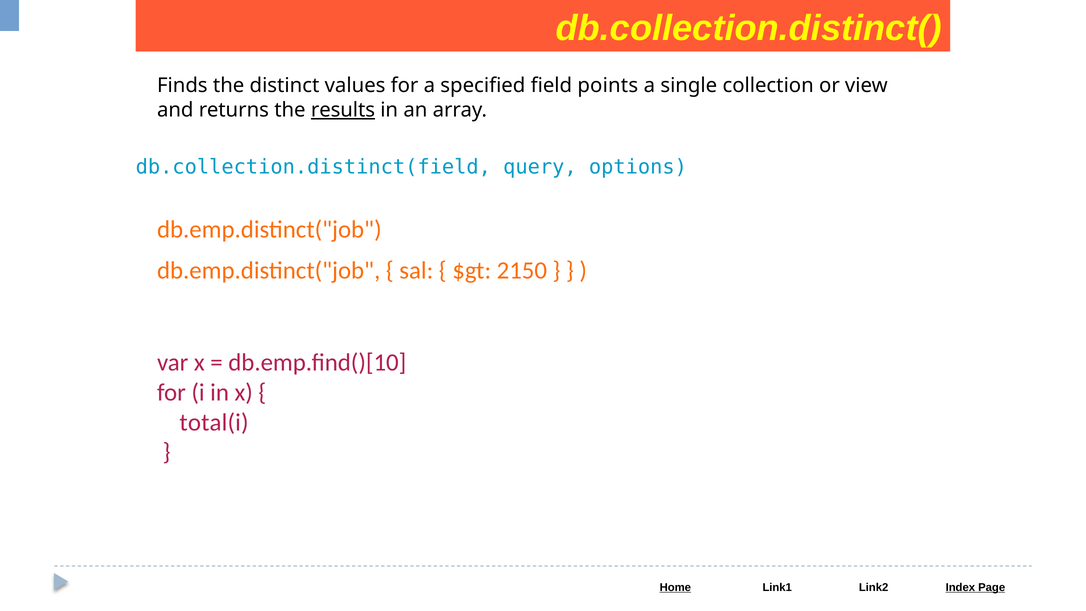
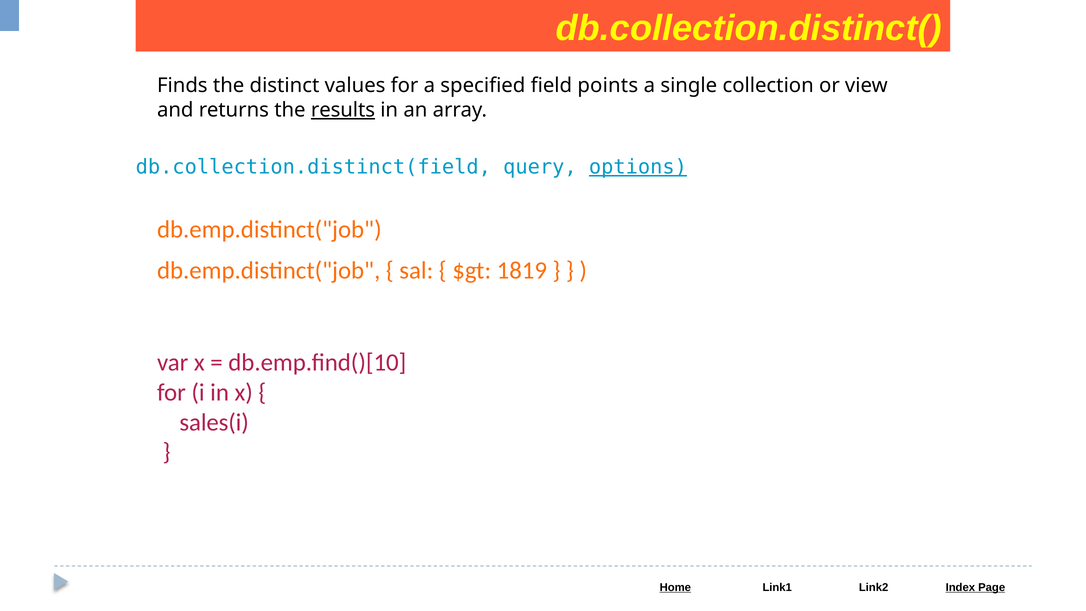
options underline: none -> present (638, 167)
2150: 2150 -> 1819 (522, 270)
total(i: total(i -> sales(i (214, 422)
